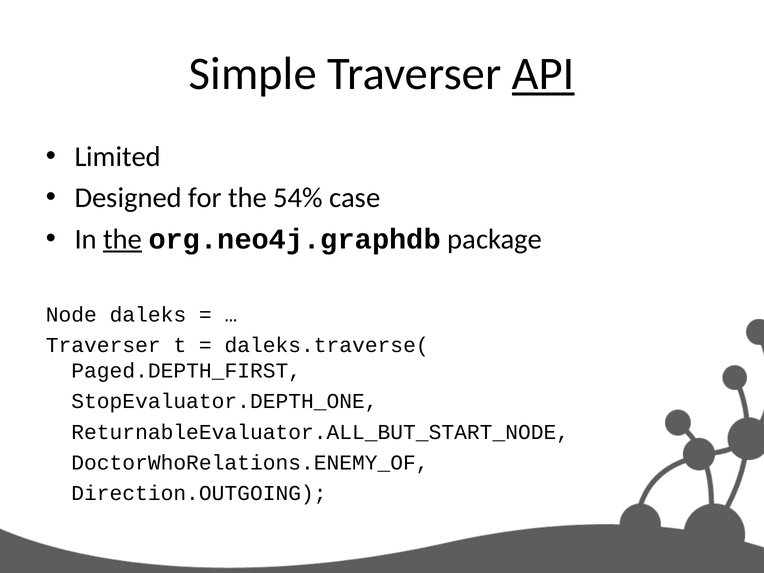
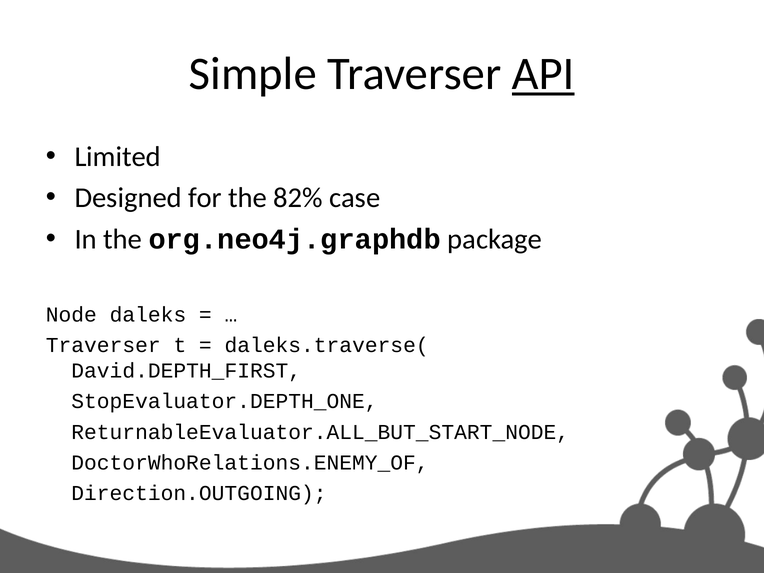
54%: 54% -> 82% (298, 198)
the underline: present -> none (123, 239)
Paged.DEPTH_FIRST: Paged.DEPTH_FIRST -> David.DEPTH_FIRST (186, 371)
